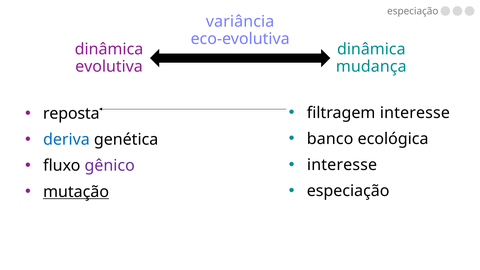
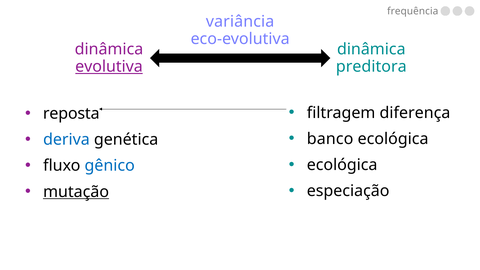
especiação: especiação -> frequência (413, 11)
evolutiva underline: none -> present (109, 67)
mudança: mudança -> preditora (371, 67)
filtragem interesse: interesse -> diferença (415, 113)
interesse: interesse -> ecológica (342, 165)
gênico colour: purple -> blue (110, 166)
